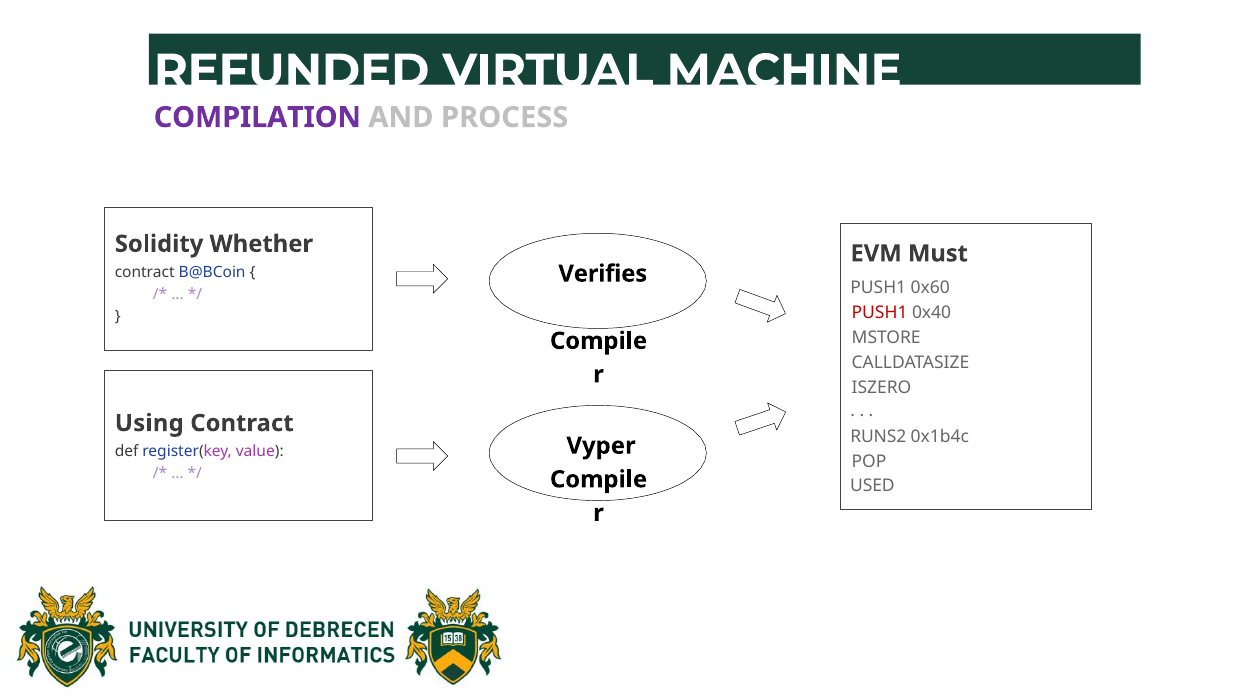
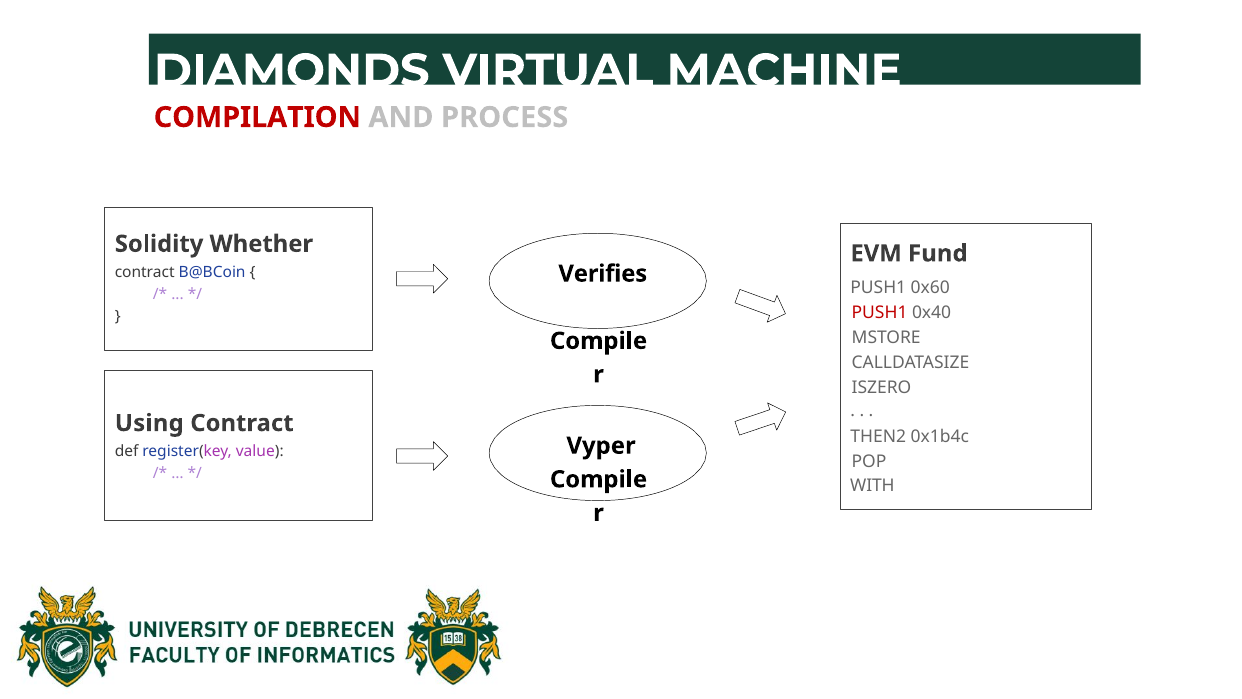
REFUNDED: REFUNDED -> DIAMONDS (292, 71)
COMPILATION colour: purple -> red (257, 117)
Must: Must -> Fund (938, 253)
RUNS2: RUNS2 -> THEN2 (878, 436)
USED: USED -> WITH (872, 485)
